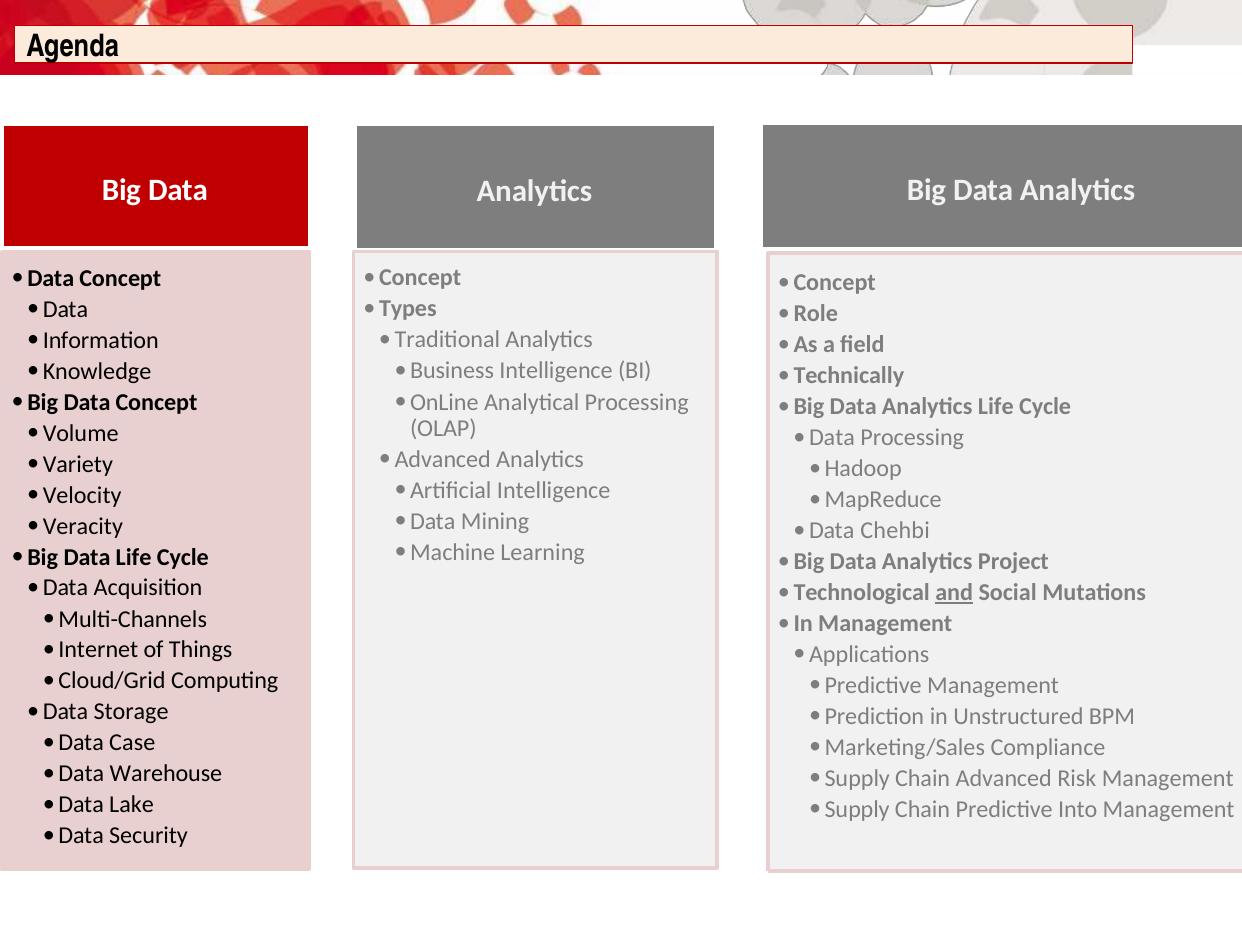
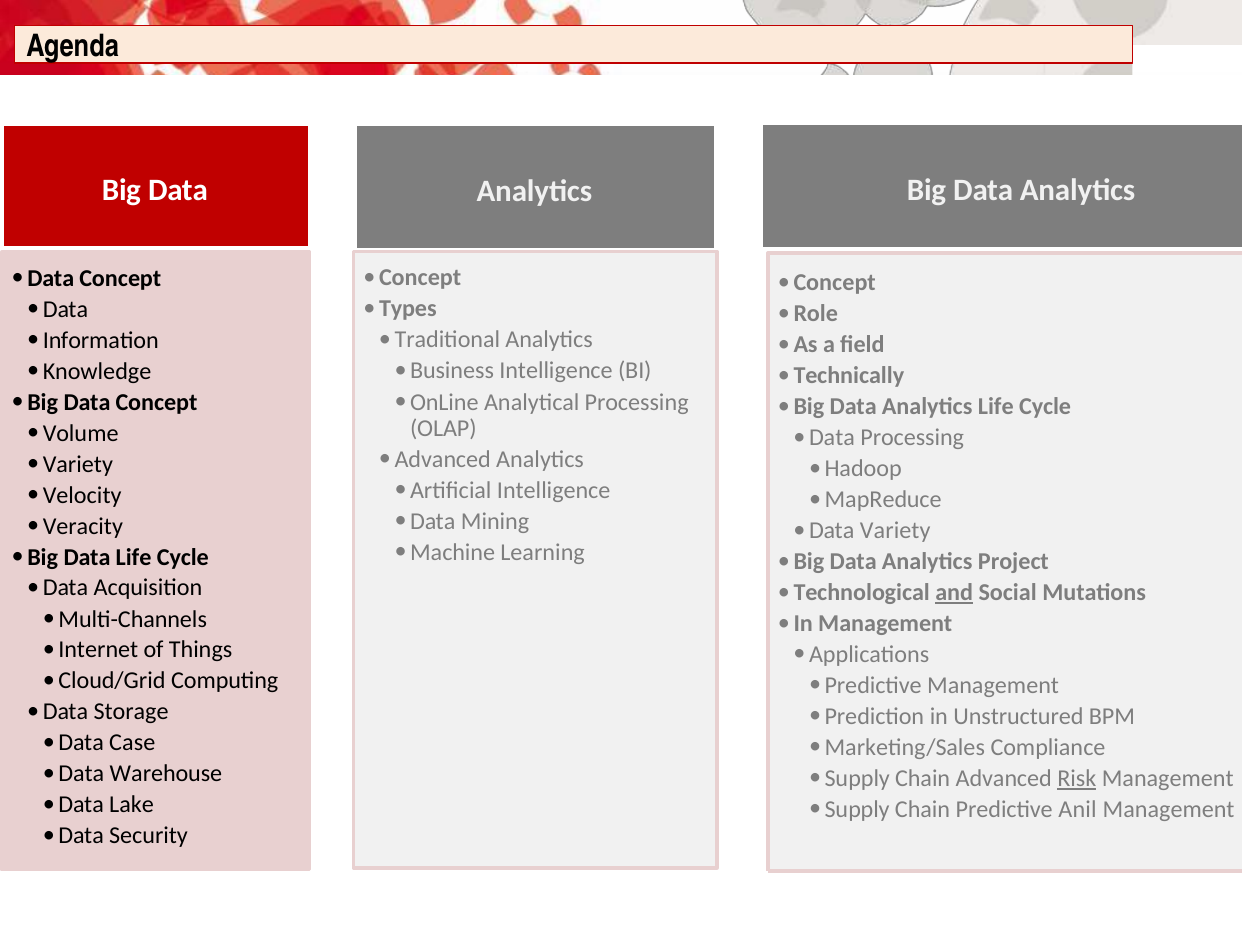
Data Chehbi: Chehbi -> Variety (895, 530)
Risk underline: none -> present (1077, 778)
Into: Into -> Anil (1078, 809)
